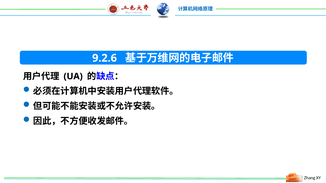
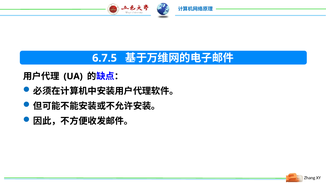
9.2.6: 9.2.6 -> 6.7.5 (105, 58)
